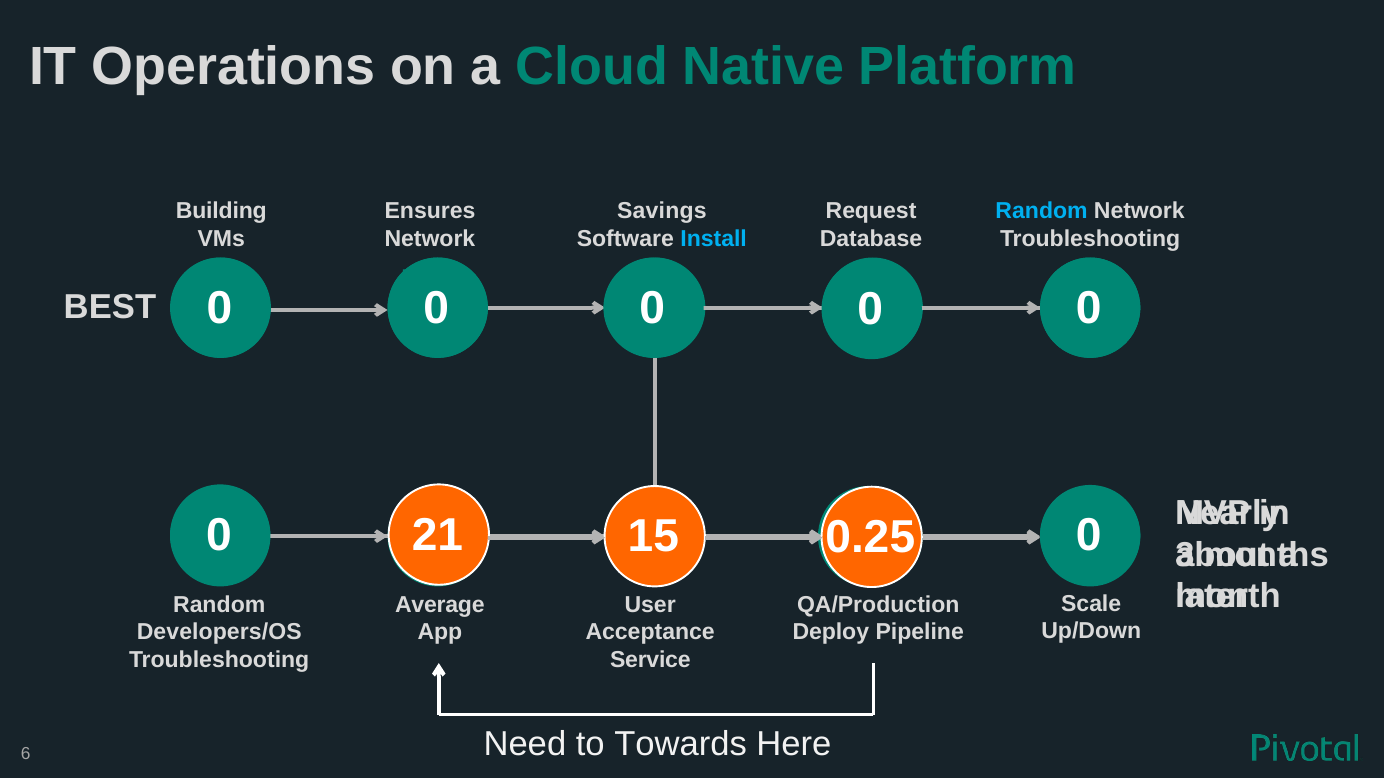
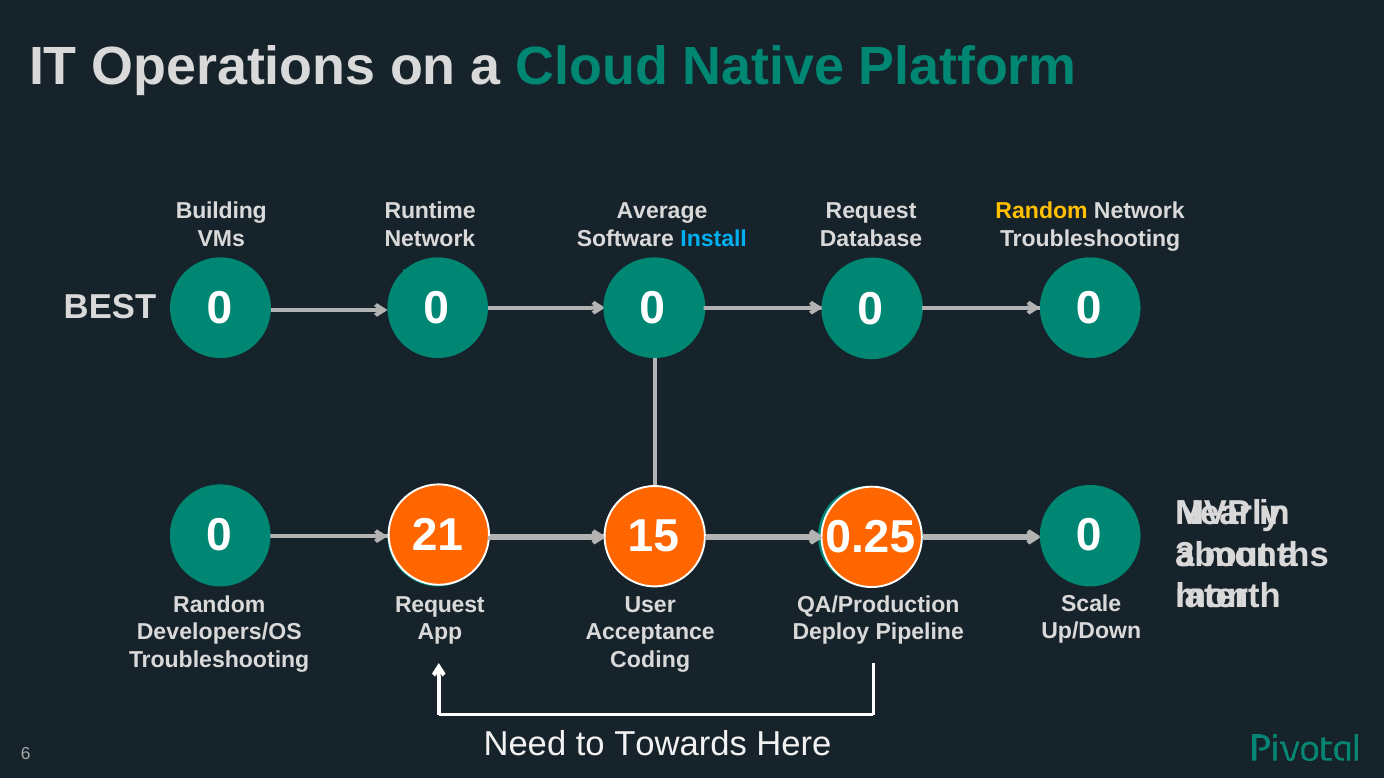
Ensures: Ensures -> Runtime (430, 211)
Savings: Savings -> Average (662, 211)
Random colour: light blue -> yellow (1042, 211)
Average: Average -> Request (440, 605)
Service: Service -> Coding (650, 660)
